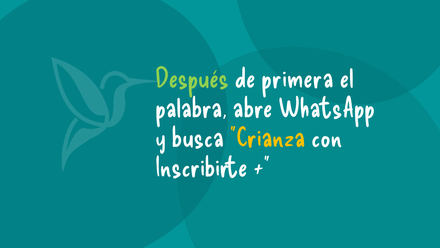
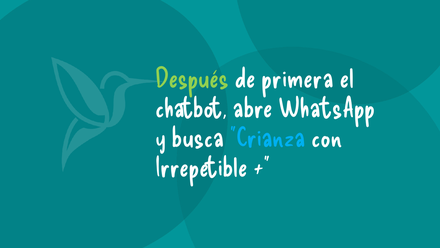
palabra: palabra -> chatbot (191, 108)
Crianza colour: yellow -> light blue (268, 138)
Inscribirte: Inscribirte -> Irrepetible (201, 168)
